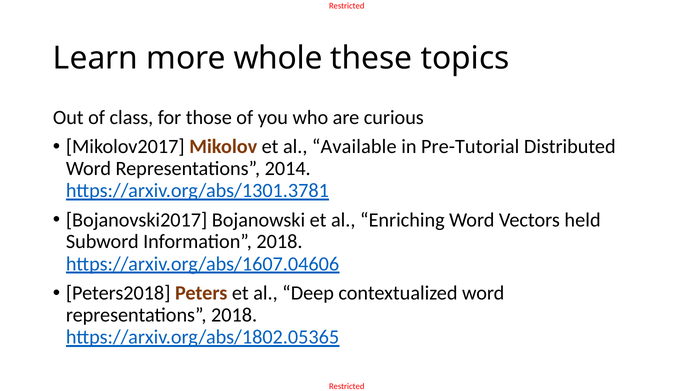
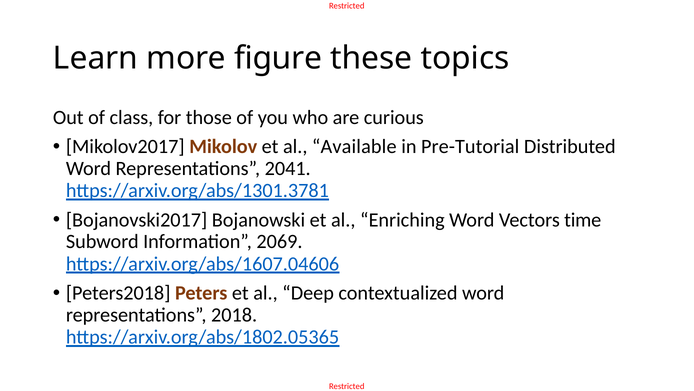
whole: whole -> figure (278, 58)
2014: 2014 -> 2041 (288, 168)
held: held -> time (583, 219)
Information 2018: 2018 -> 2069 (279, 241)
